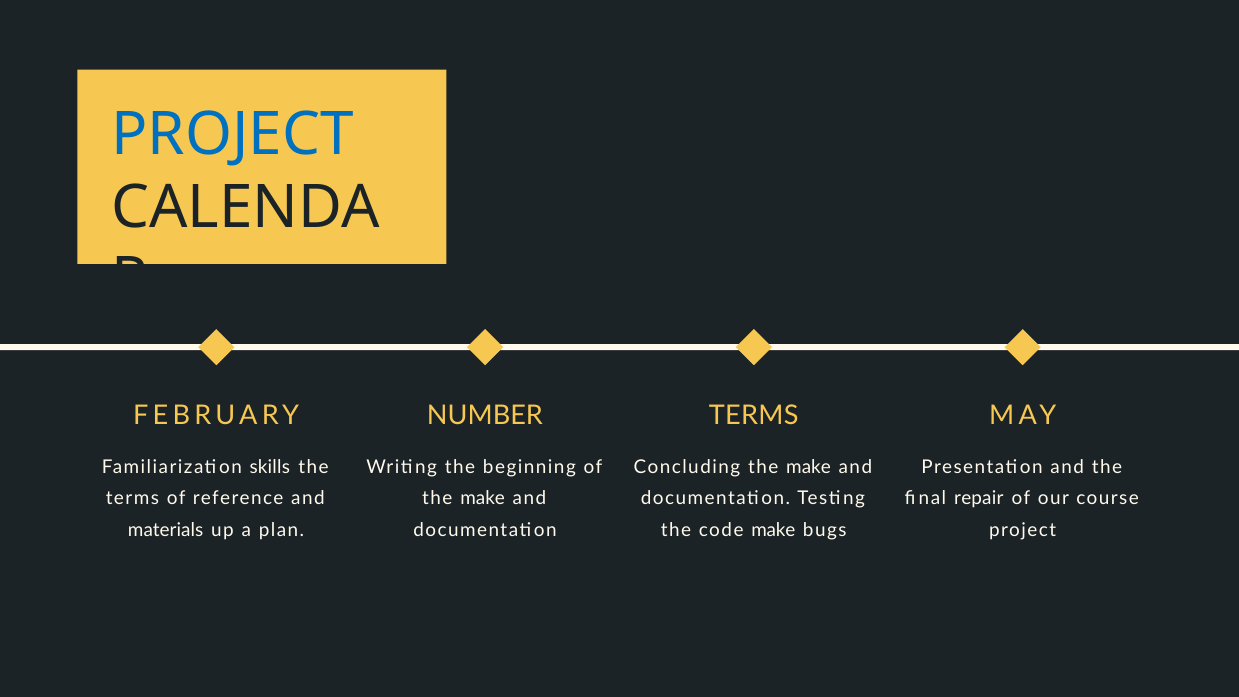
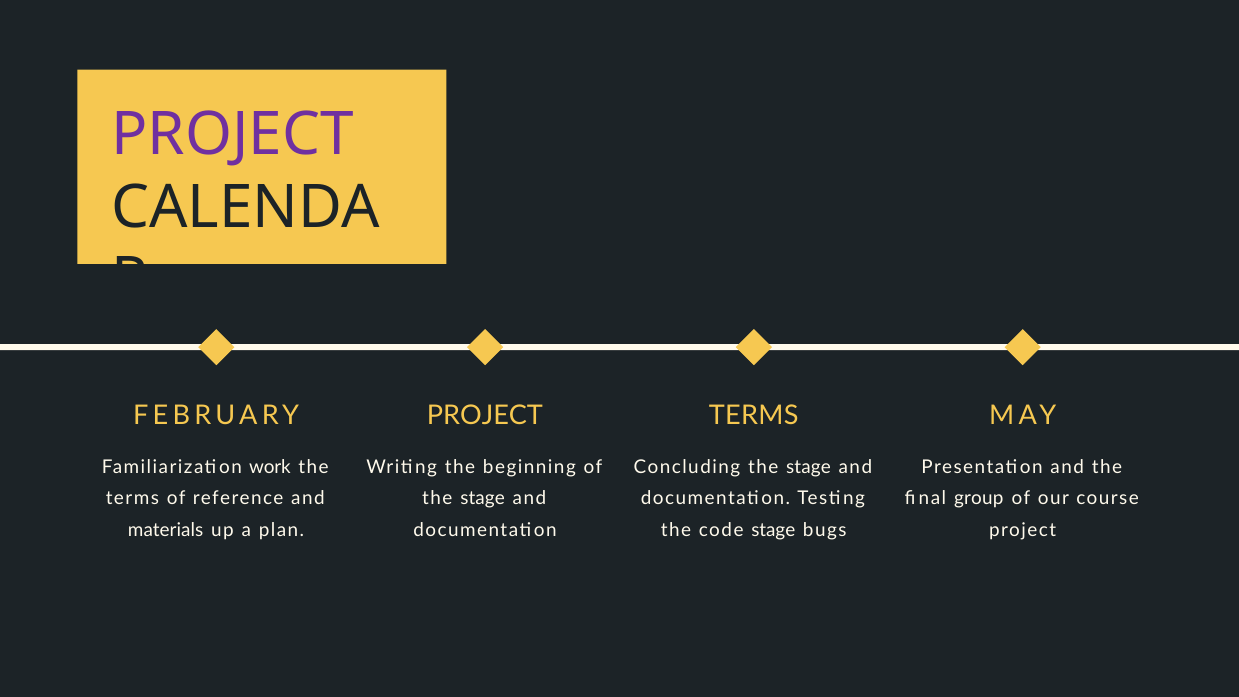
PROJECT colour: blue -> purple (232, 135)
NUMBER: NUMBER -> PROJECT (485, 415)
skills: skills -> work (270, 467)
Concluding the make: make -> stage (808, 467)
make: make -> stage (483, 499)
repair: repair -> group (979, 499)
code make: make -> stage (773, 530)
